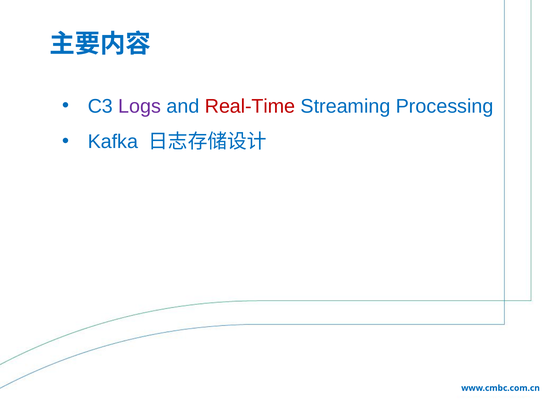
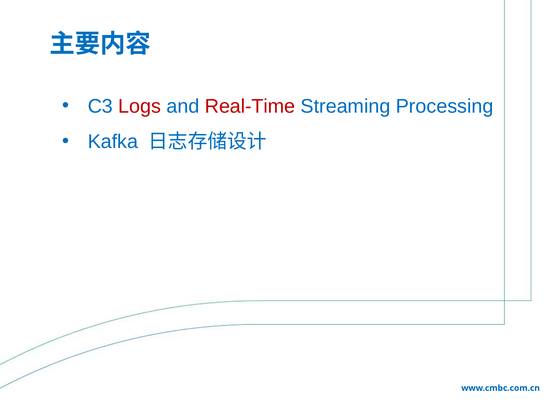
Logs colour: purple -> red (140, 106)
